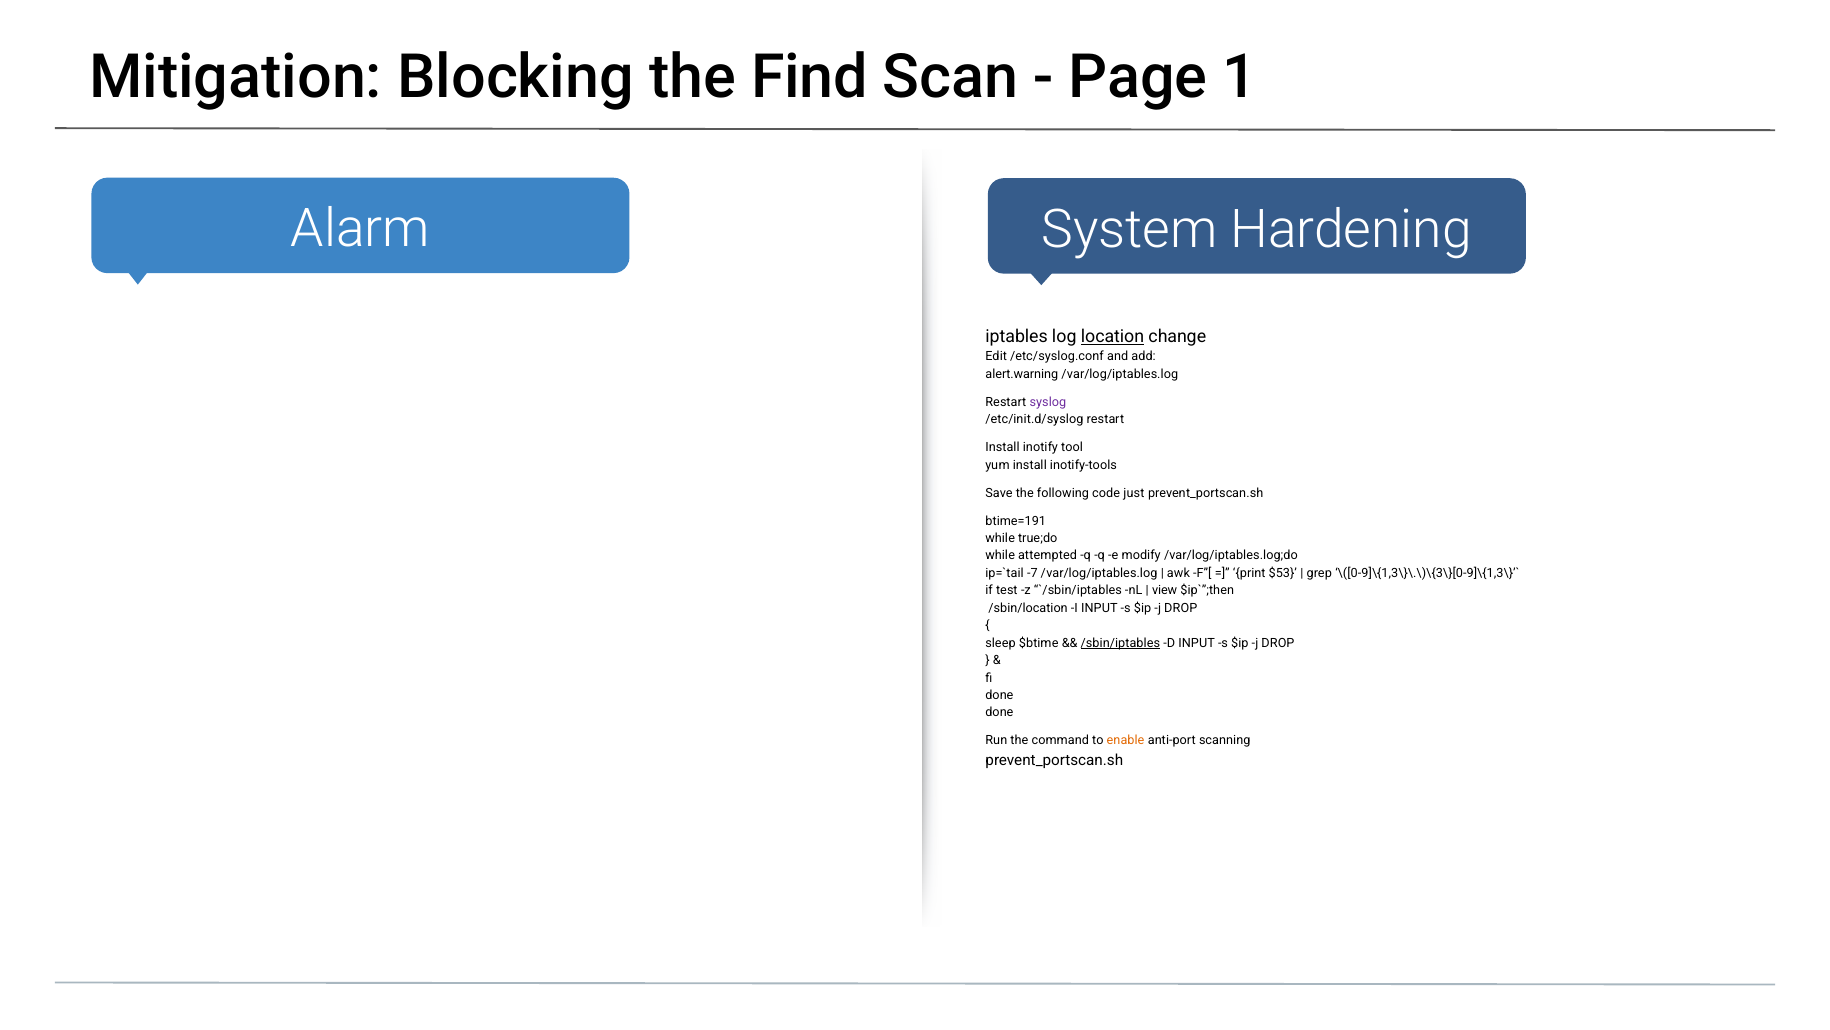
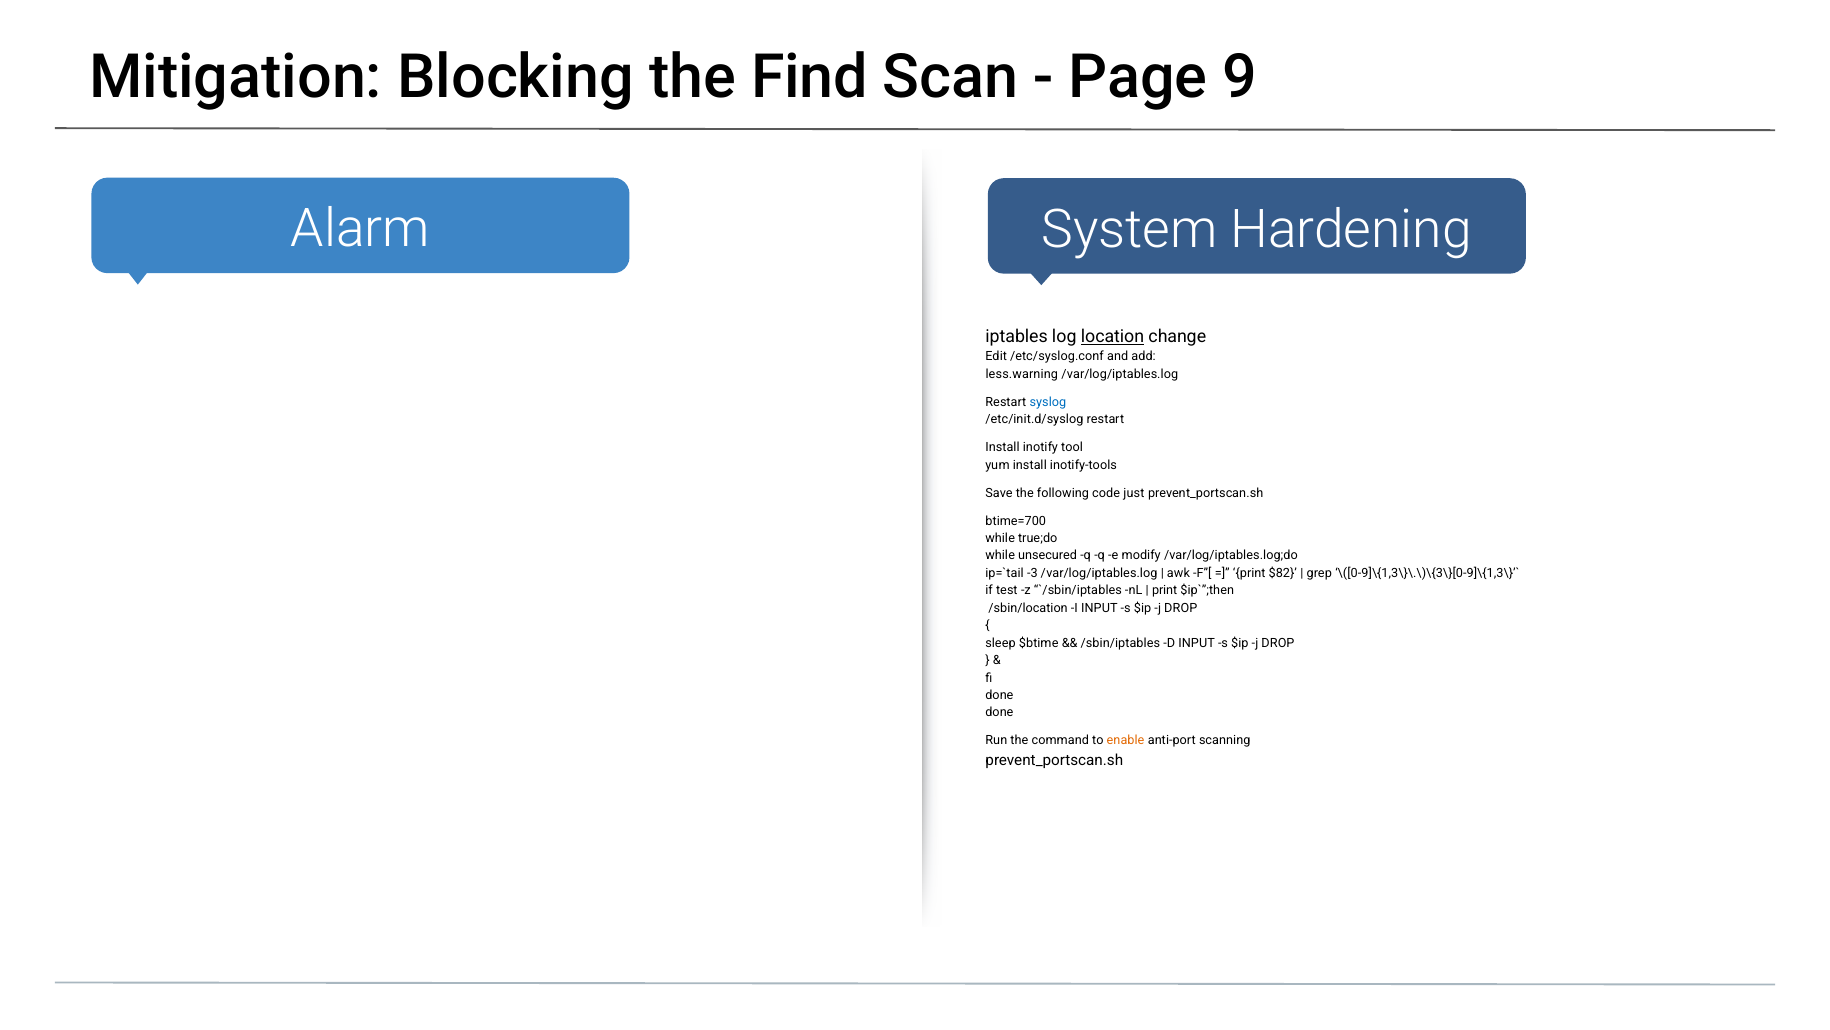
1: 1 -> 9 (1240, 77)
alert.warning: alert.warning -> less.warning (1022, 374)
syslog colour: purple -> blue (1048, 402)
btime=191: btime=191 -> btime=700 (1016, 521)
attempted: attempted -> unsecured (1048, 555)
-7: -7 -> -3 (1032, 573)
$53: $53 -> $82 (1283, 573)
view: view -> print (1165, 590)
/sbin/iptables underline: present -> none (1120, 643)
